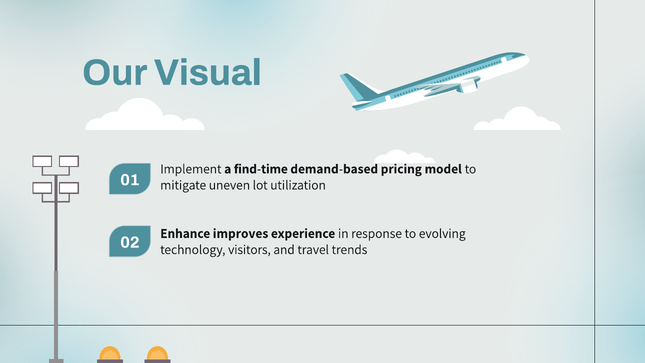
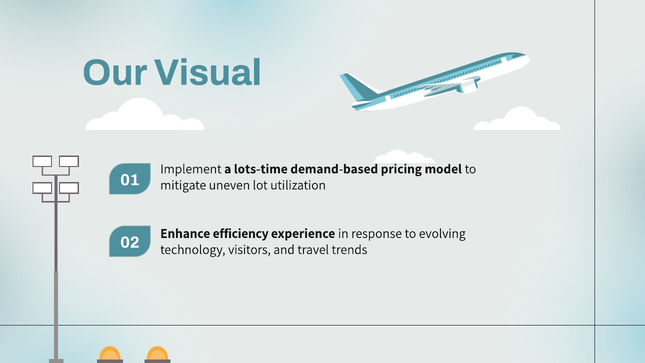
find-time: find-time -> lots-time (261, 169)
improves: improves -> efficiency (241, 233)
